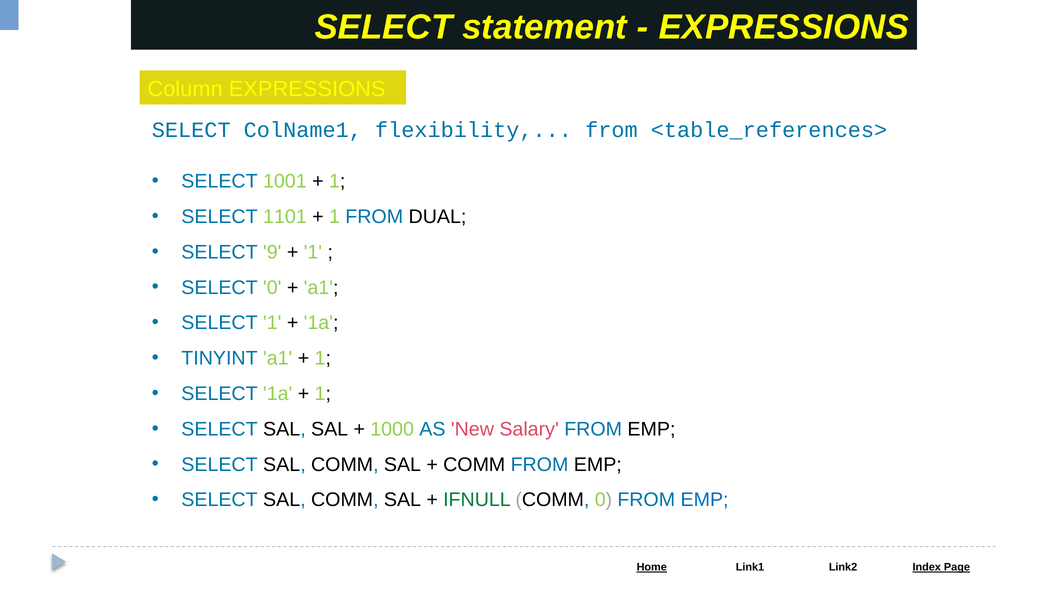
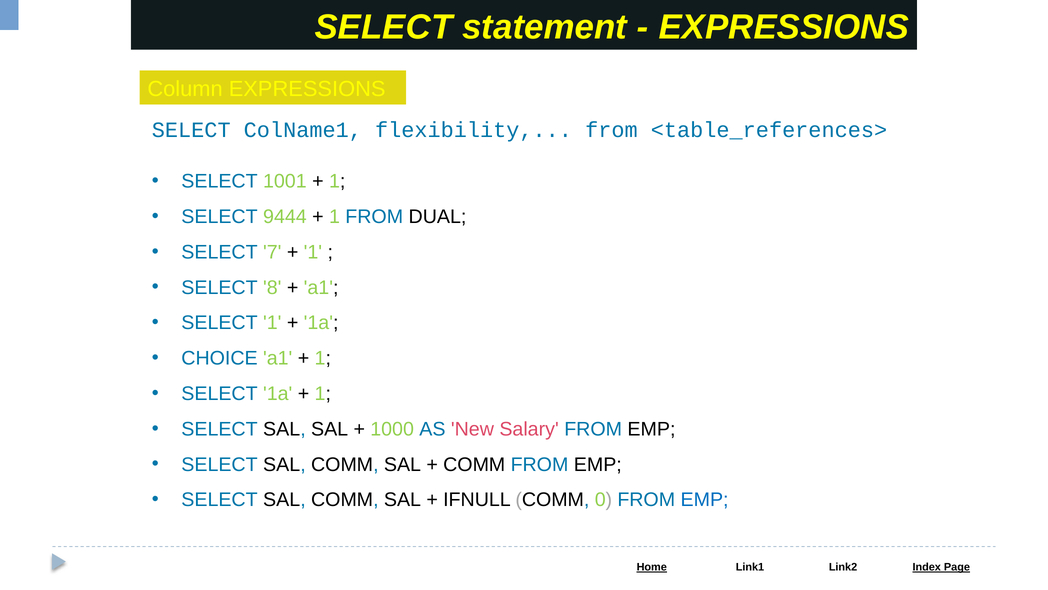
1101: 1101 -> 9444 (285, 217)
9: 9 -> 7 (272, 252)
SELECT 0: 0 -> 8 (272, 287)
TINYINT: TINYINT -> CHOICE (219, 358)
IFNULL colour: green -> black (477, 499)
